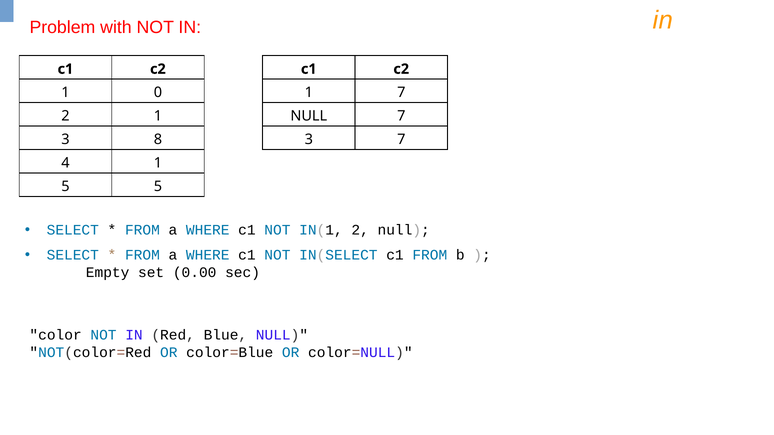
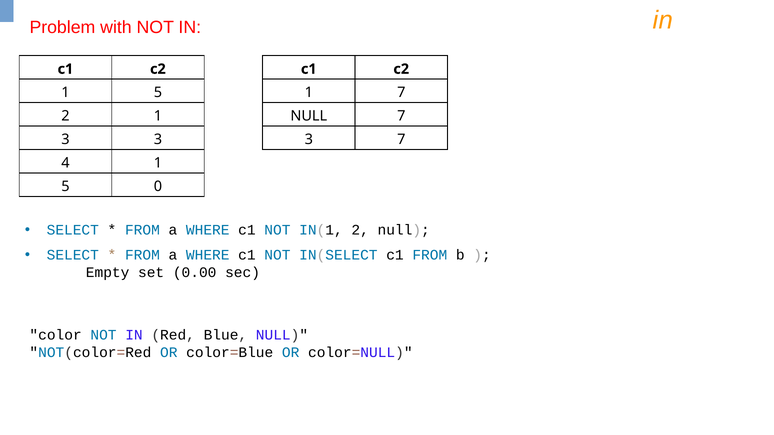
0: 0 -> 5 (158, 93)
3 8: 8 -> 3 (158, 140)
5 5: 5 -> 0 (158, 187)
